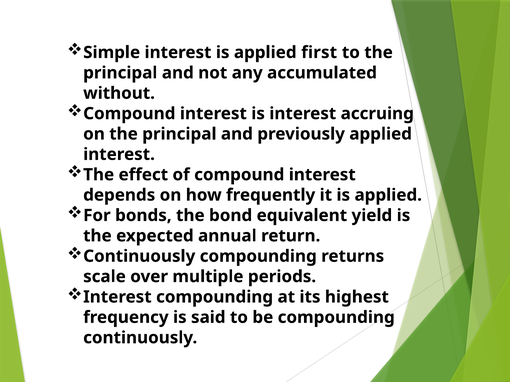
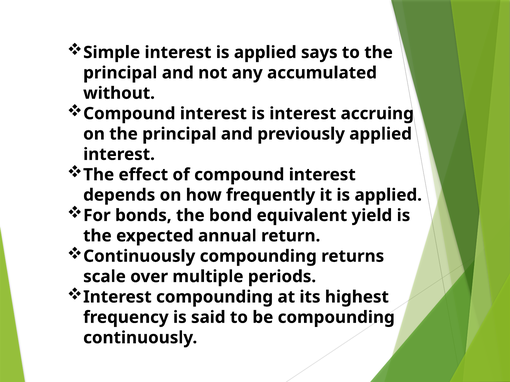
first: first -> says (319, 53)
